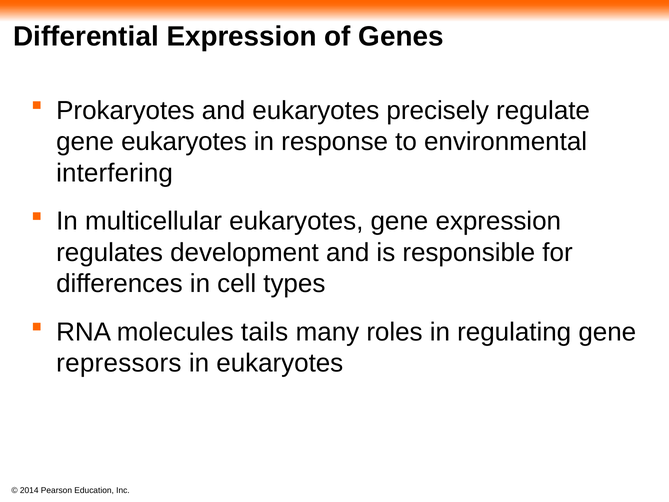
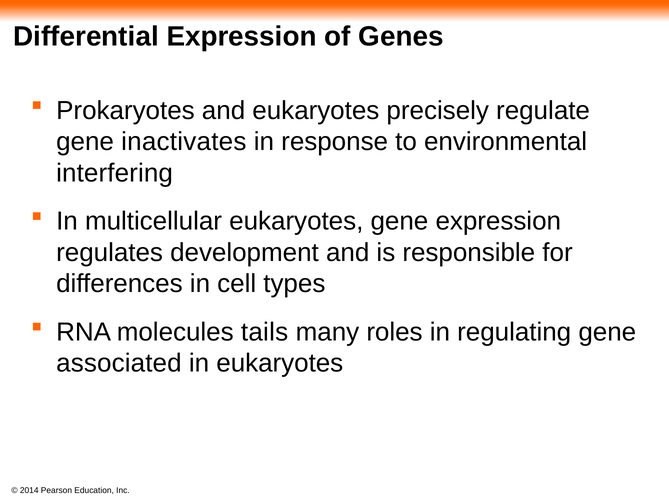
gene eukaryotes: eukaryotes -> inactivates (184, 142)
repressors: repressors -> associated (119, 363)
